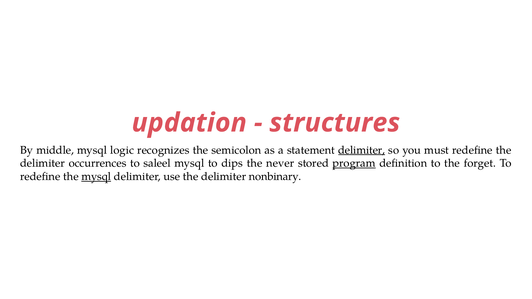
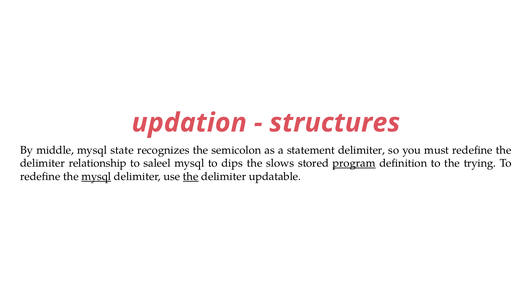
logic: logic -> state (122, 150)
delimiter underline: present -> none (362, 150)
occurrences: occurrences -> relationship (98, 163)
never: never -> slows (280, 163)
forget: forget -> trying (480, 163)
the underline: none -> present (191, 177)
nonbinary: nonbinary -> updatable (275, 177)
